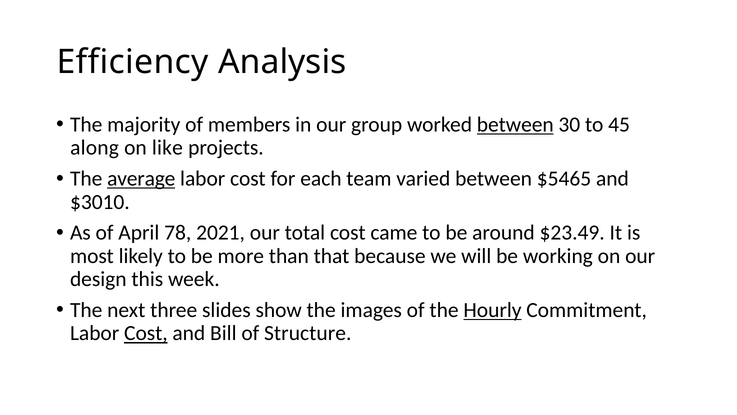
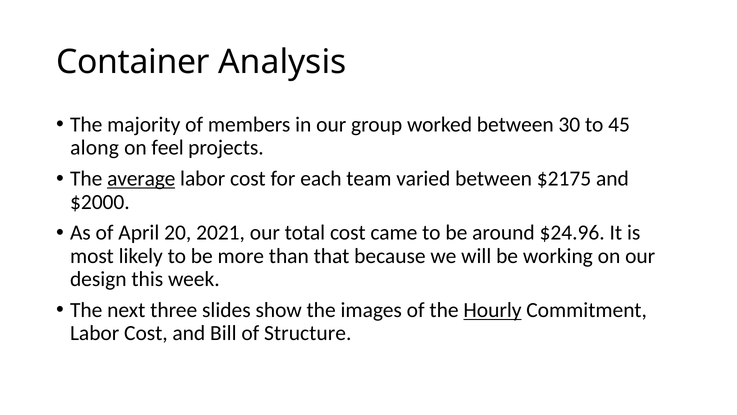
Efficiency: Efficiency -> Container (133, 62)
between underline: present -> none (515, 125)
like: like -> feel (168, 148)
$5465: $5465 -> $2175 (564, 179)
$3010: $3010 -> $2000 (100, 202)
78: 78 -> 20 (178, 233)
$23.49: $23.49 -> $24.96 (572, 233)
Cost underline: present -> none (146, 333)
